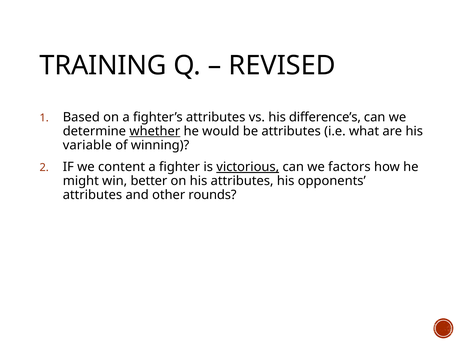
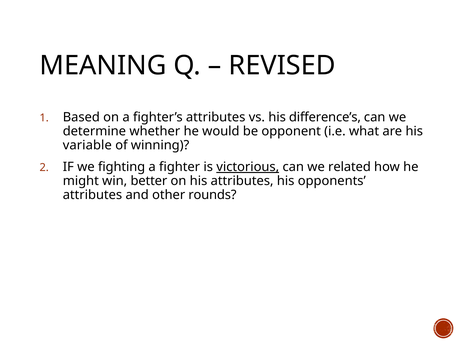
TRAINING: TRAINING -> MEANING (103, 65)
whether underline: present -> none (155, 131)
be attributes: attributes -> opponent (291, 131)
content: content -> fighting (122, 167)
factors: factors -> related (349, 167)
